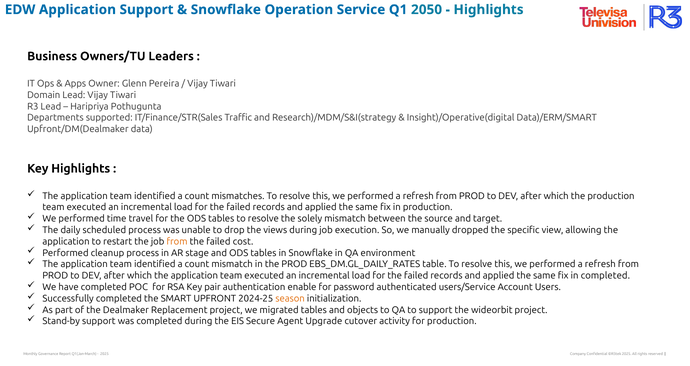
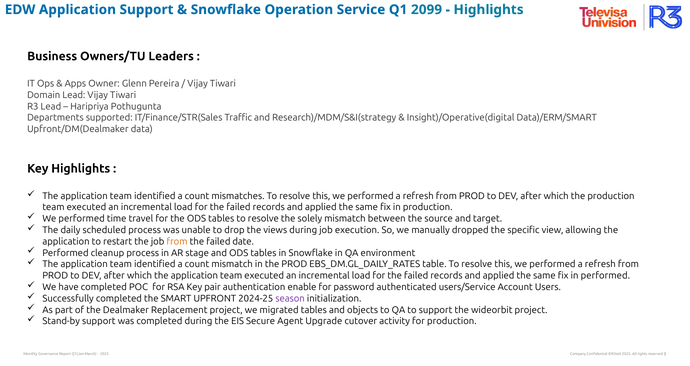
2050: 2050 -> 2099 (427, 10)
cost: cost -> date (243, 242)
in completed: completed -> performed (605, 276)
season colour: orange -> purple (290, 299)
